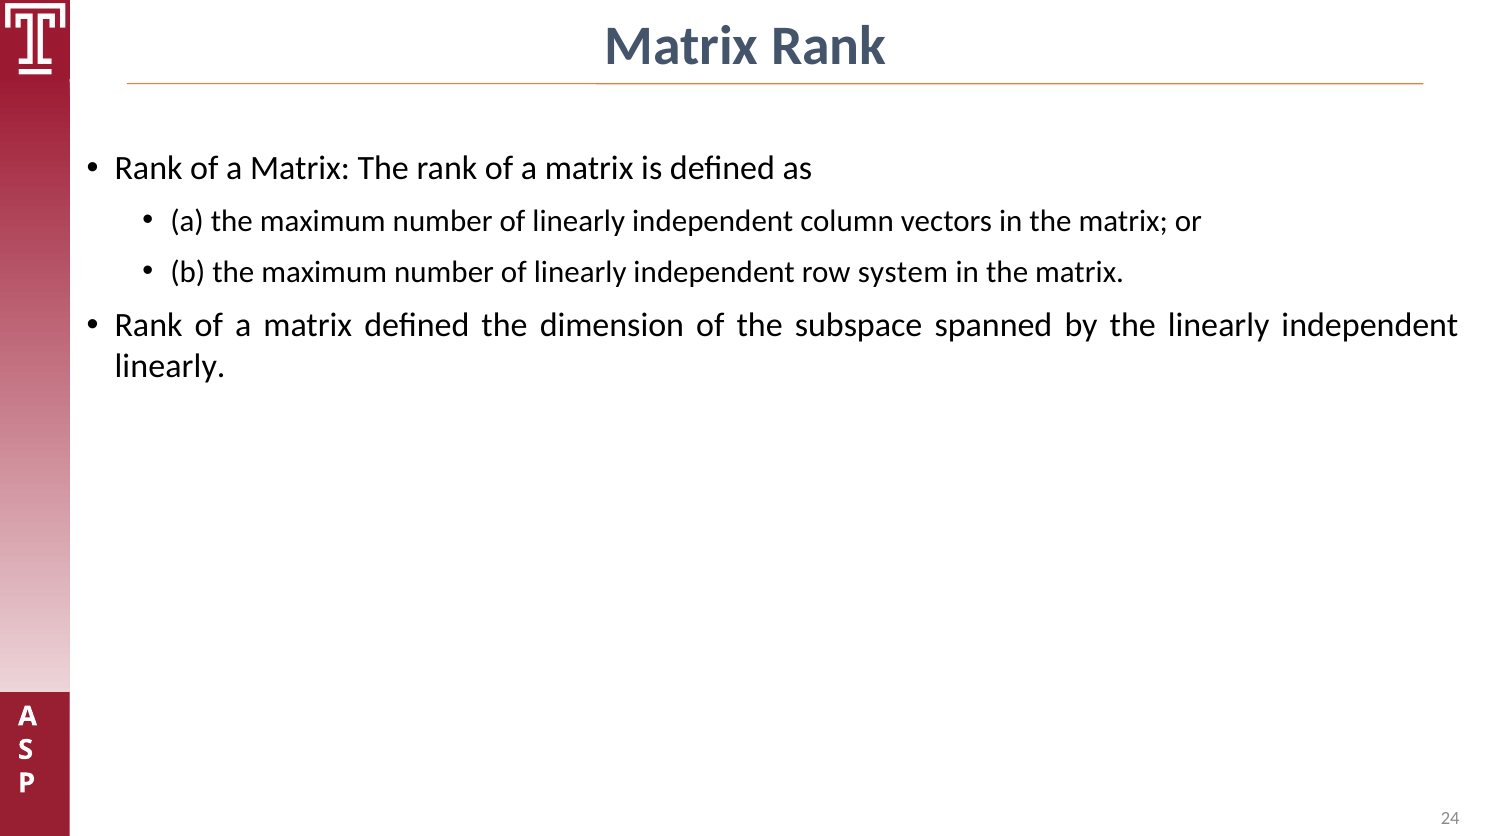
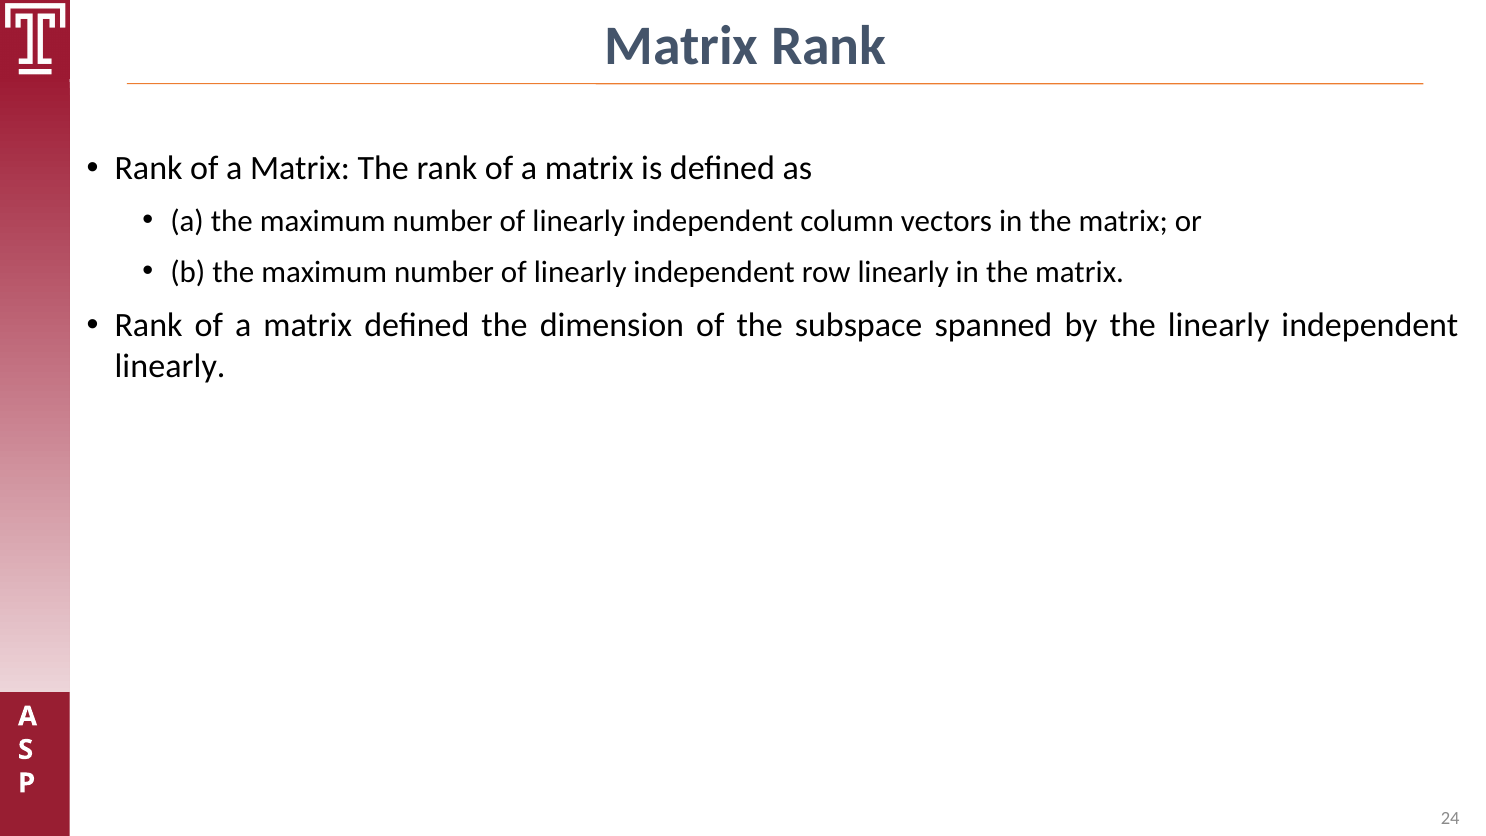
row system: system -> linearly (903, 272)
